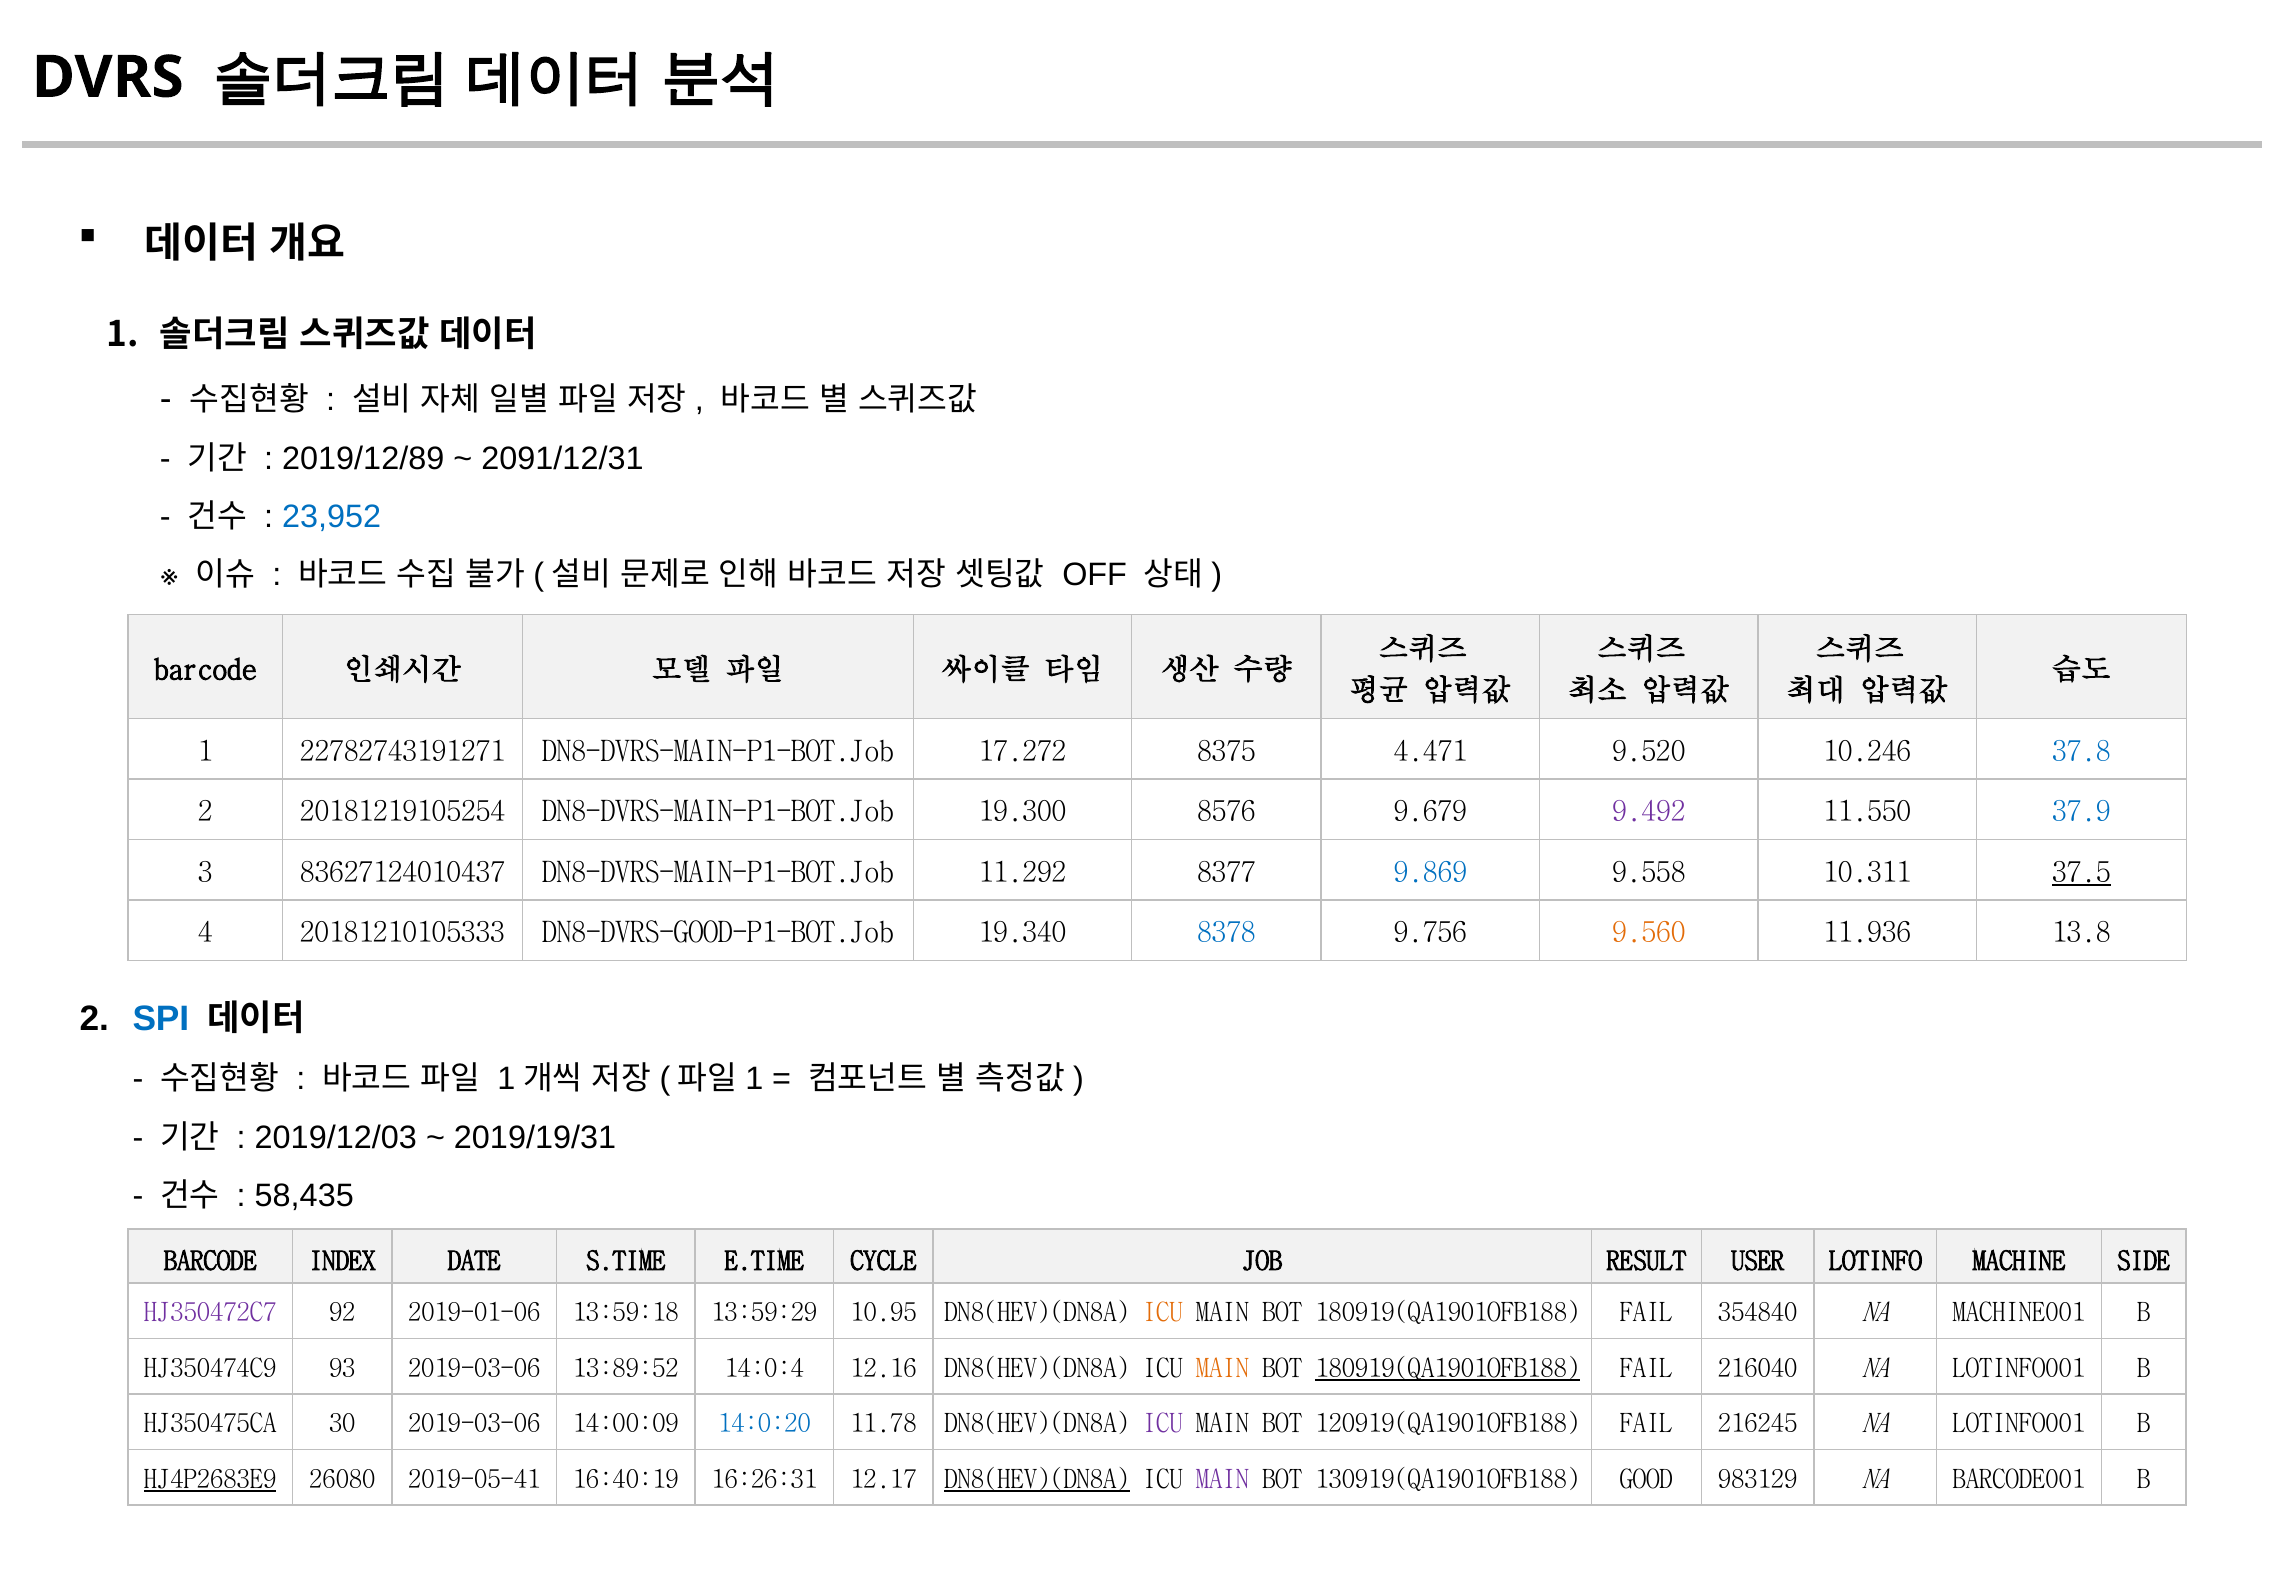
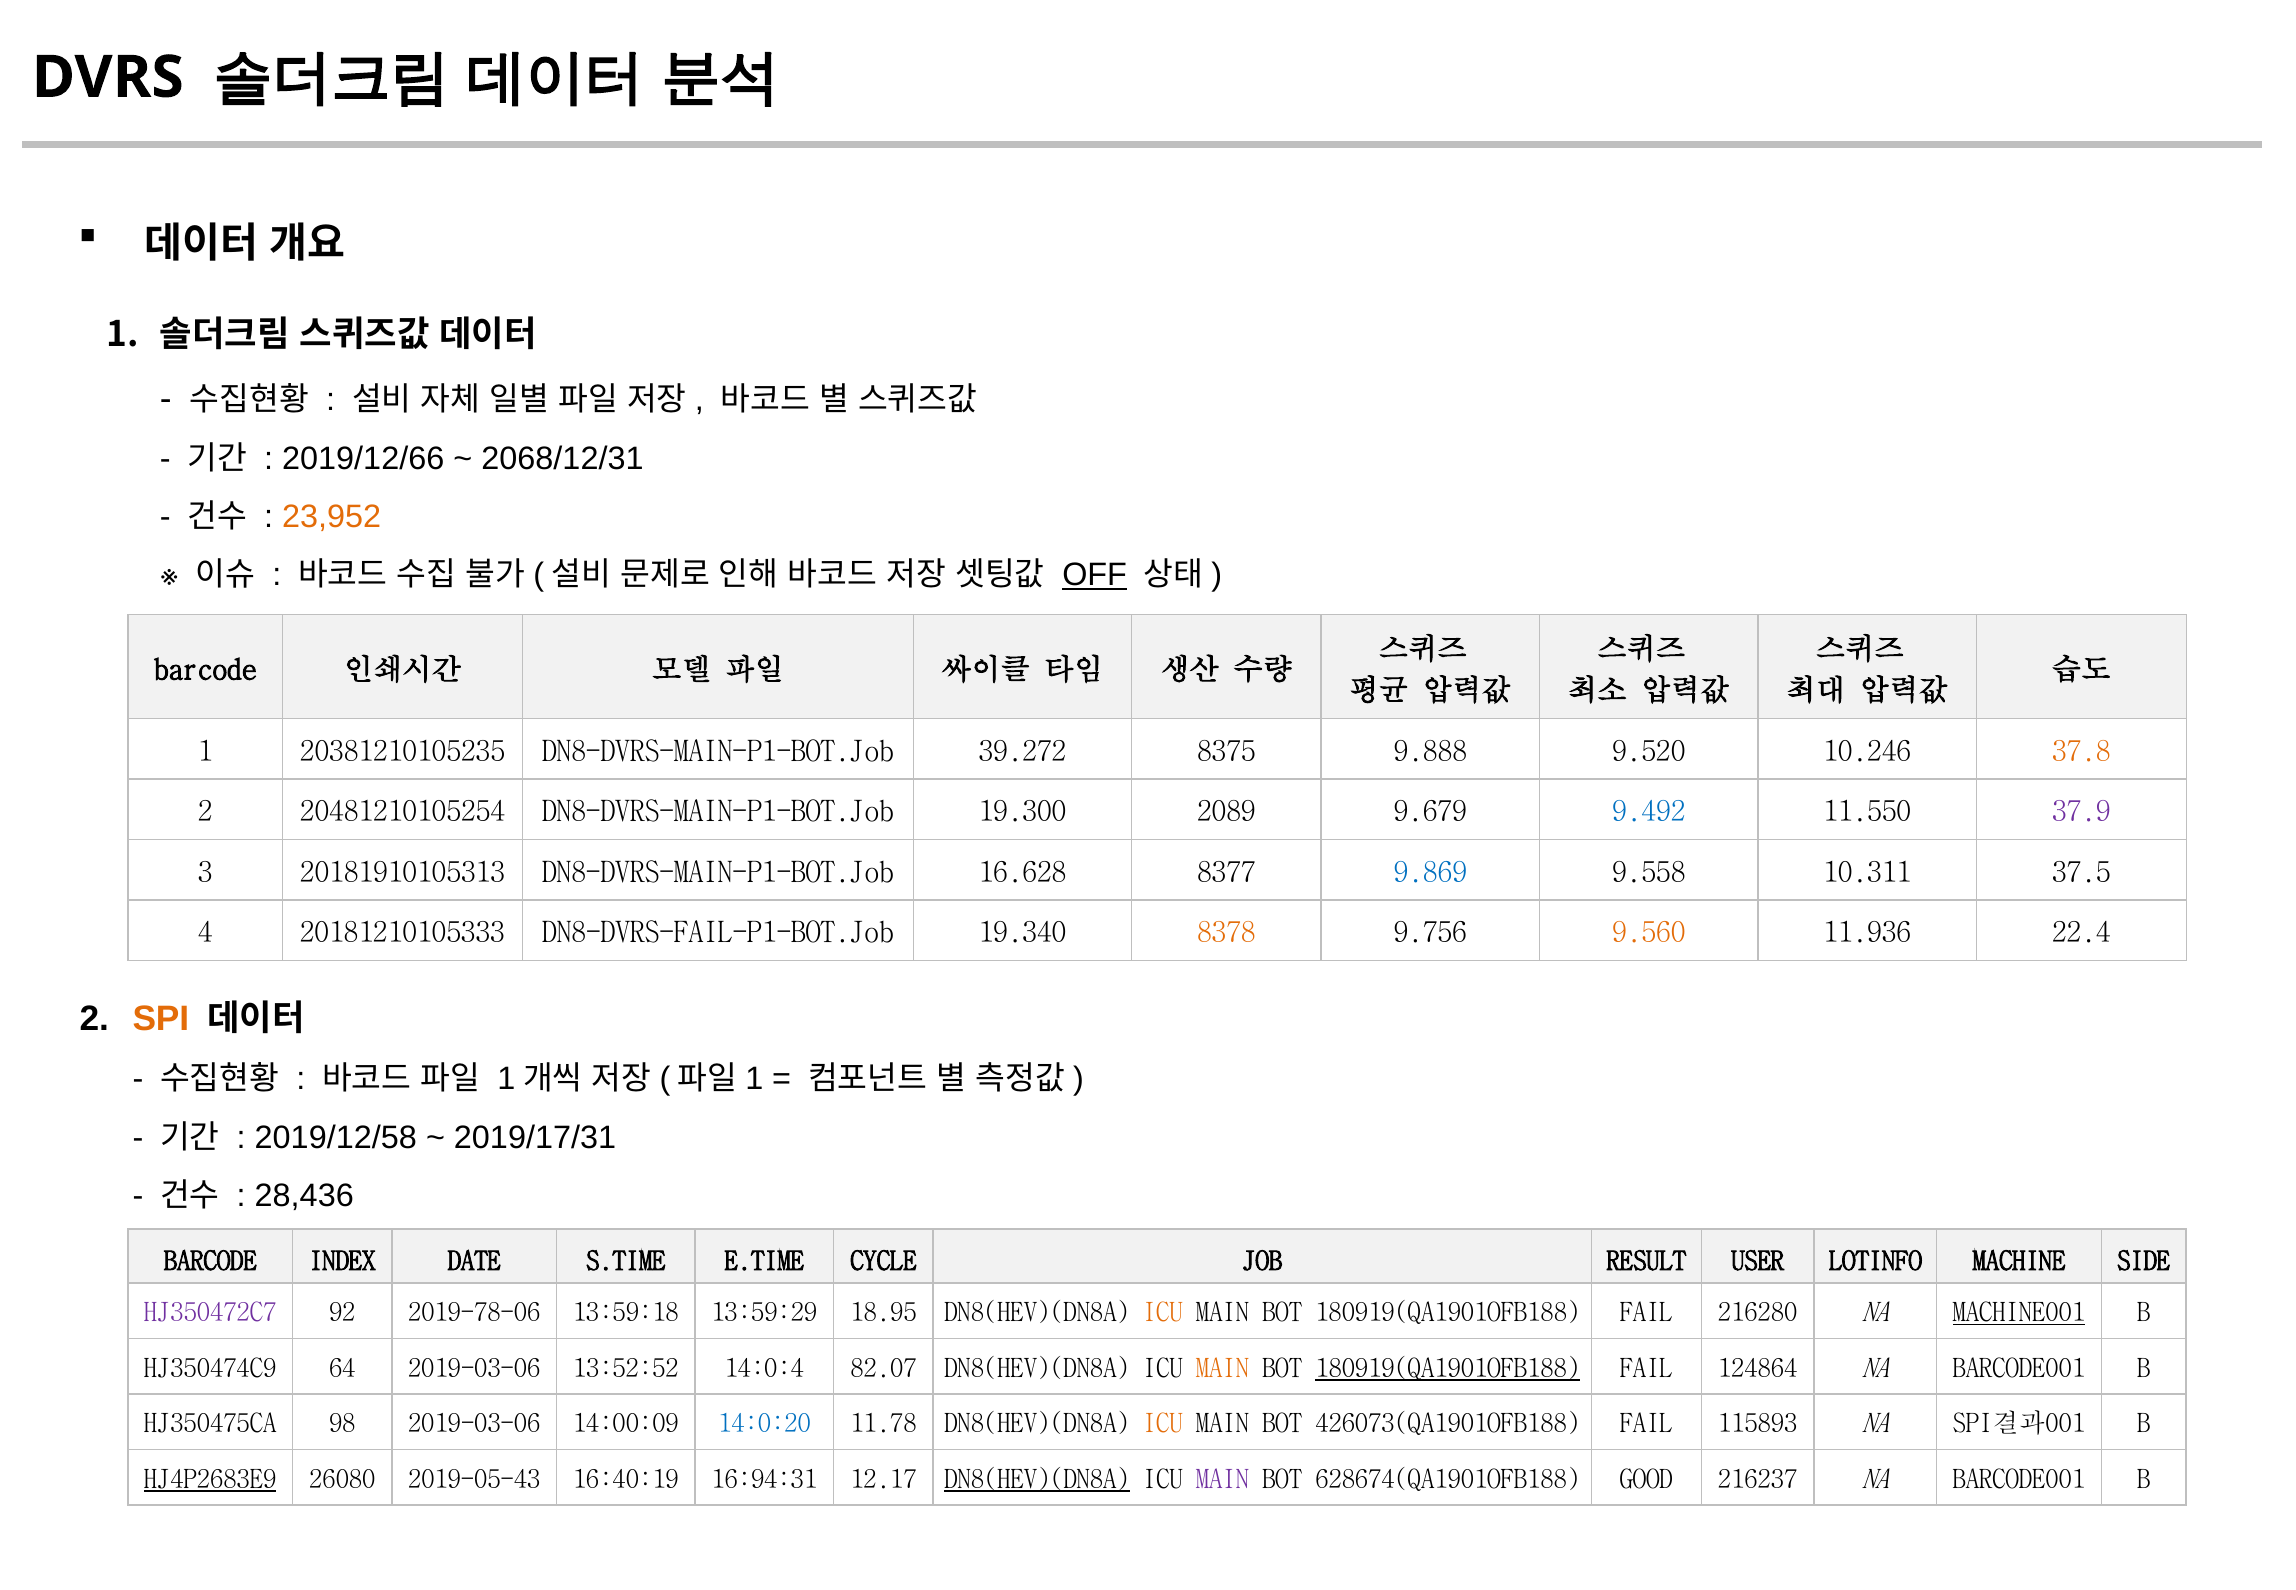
2019/12/89: 2019/12/89 -> 2019/12/66 (363, 458)
2091/12/31: 2091/12/31 -> 2068/12/31 (562, 458)
23,952 colour: blue -> orange (332, 517)
OFF underline: none -> present (1095, 575)
22782743191271: 22782743191271 -> 20381210105235 (402, 751)
17.272: 17.272 -> 39.272 (1023, 751)
4.471: 4.471 -> 9.888 (1430, 751)
37.8 colour: blue -> orange (2081, 751)
20181219105254: 20181219105254 -> 20481210105254 (402, 812)
8576: 8576 -> 2089 (1226, 812)
9.492 colour: purple -> blue (1649, 812)
37.9 colour: blue -> purple (2081, 812)
83627124010437: 83627124010437 -> 20181910105313 (402, 872)
11.292: 11.292 -> 16.628 (1023, 872)
37.5 underline: present -> none (2081, 872)
DN8-DVRS-GOOD-P1-BOT.Job: DN8-DVRS-GOOD-P1-BOT.Job -> DN8-DVRS-FAIL-P1-BOT.Job (718, 933)
8378 colour: blue -> orange (1226, 933)
13.8: 13.8 -> 22.4 (2081, 933)
SPI colour: blue -> orange (161, 1019)
2019/12/03: 2019/12/03 -> 2019/12/58 (336, 1137)
2019/19/31: 2019/19/31 -> 2019/17/31 (535, 1137)
58,435: 58,435 -> 28,436 (304, 1195)
2019-01-06: 2019-01-06 -> 2019-78-06 (474, 1313)
10.95: 10.95 -> 18.95 (883, 1313)
354840: 354840 -> 216280 (1758, 1313)
MACHINE001 underline: none -> present (2019, 1313)
93: 93 -> 64 (342, 1368)
13:89:52: 13:89:52 -> 13:52:52 (626, 1368)
12.16: 12.16 -> 82.07 (883, 1368)
216040: 216040 -> 124864 (1758, 1368)
LOTINFO001: LOTINFO001 -> BARCODE001 (2019, 1368)
30: 30 -> 98 (342, 1424)
ICU colour: purple -> orange (1163, 1424)
120919(QA1901OFB188: 120919(QA1901OFB188 -> 426073(QA1901OFB188 (1448, 1424)
216245: 216245 -> 115893 (1758, 1424)
LOTINFO001: LOTINFO001 -> SPI결과001 (2019, 1424)
2019-05-41: 2019-05-41 -> 2019-05-43 (474, 1479)
16:26:31: 16:26:31 -> 16:94:31 (764, 1479)
130919(QA1901OFB188: 130919(QA1901OFB188 -> 628674(QA1901OFB188 (1448, 1479)
983129: 983129 -> 216237 (1758, 1479)
